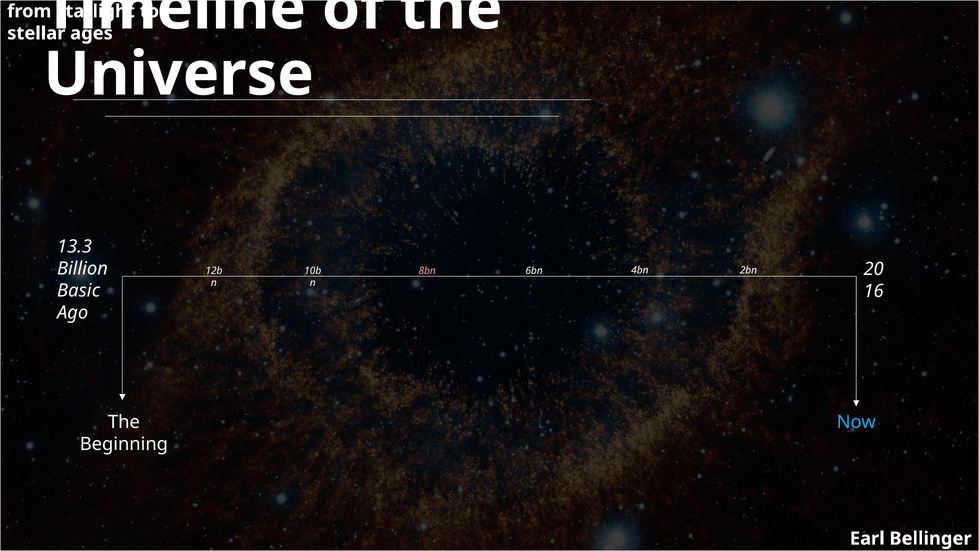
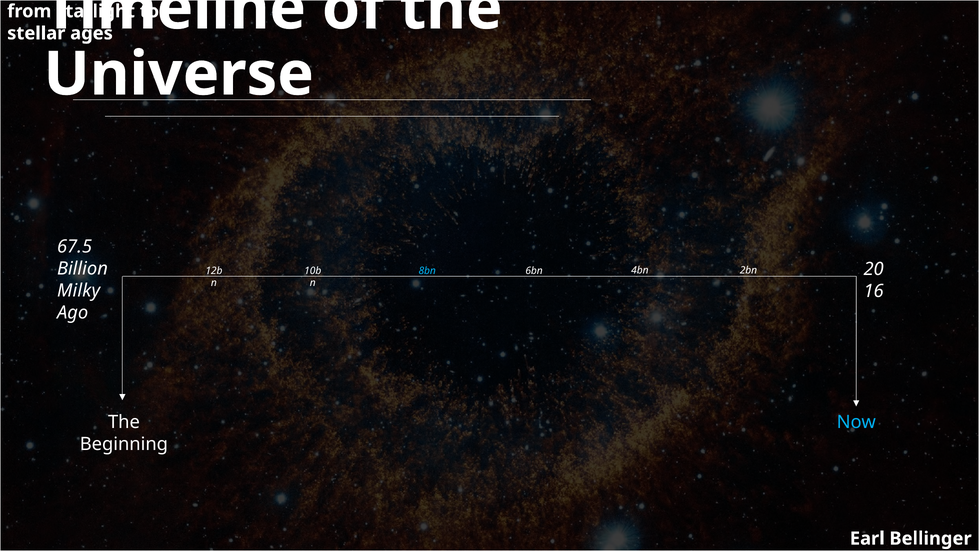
13.3: 13.3 -> 67.5 (75, 247)
8bn colour: pink -> light blue (427, 271)
Basic: Basic -> Milky (79, 291)
